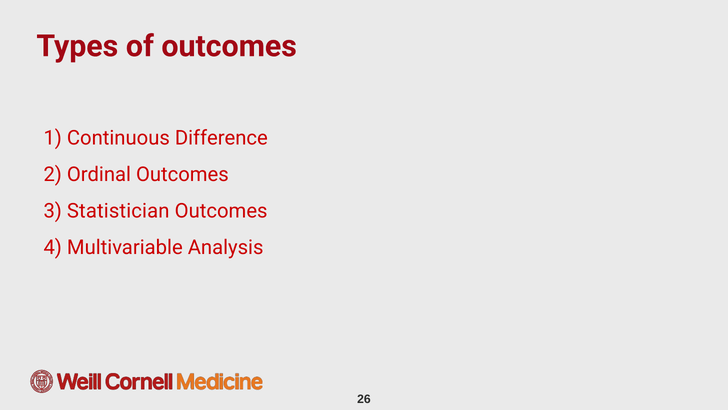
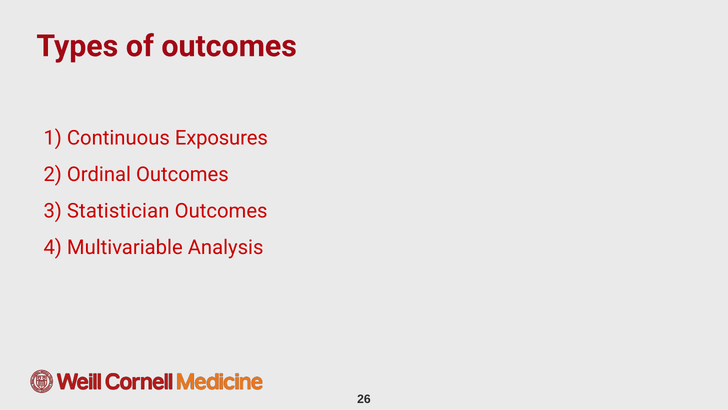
Difference: Difference -> Exposures (221, 138)
